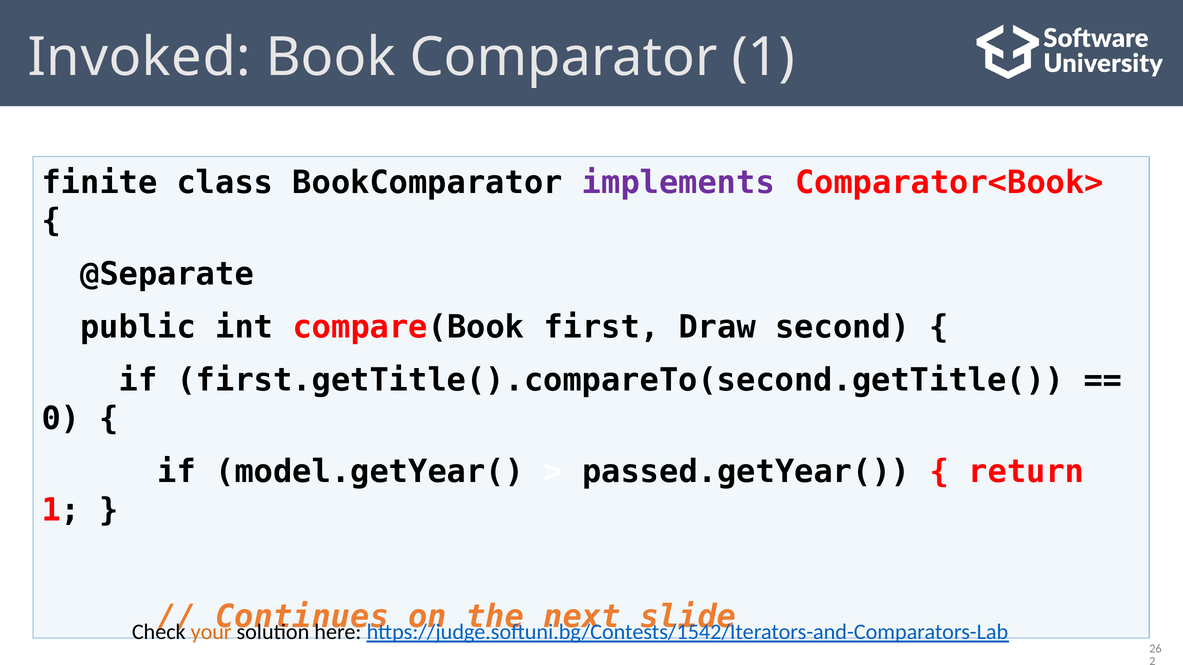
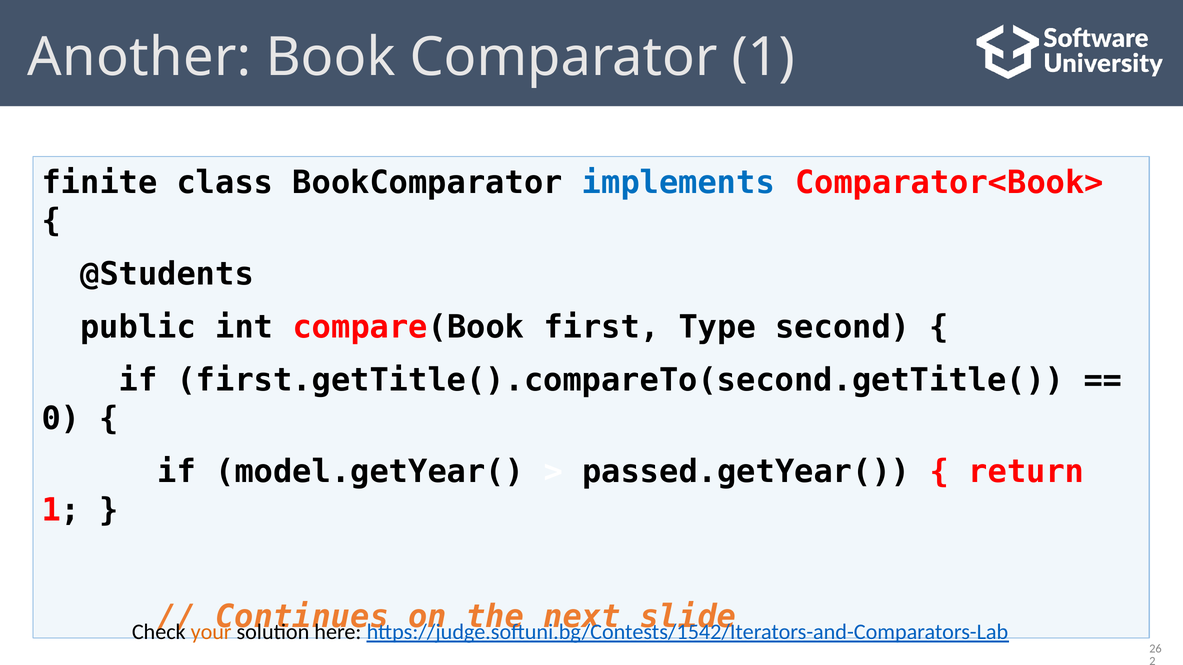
Invoked: Invoked -> Another (139, 57)
implements colour: purple -> blue (678, 183)
@Separate: @Separate -> @Students (167, 274)
Draw: Draw -> Type (717, 327)
